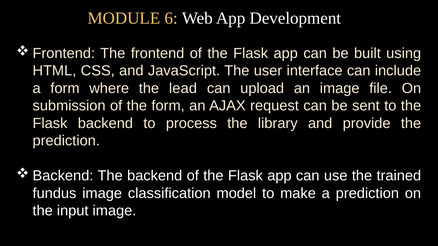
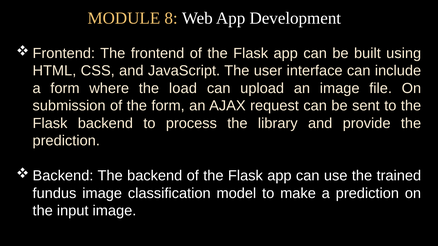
6: 6 -> 8 (171, 18)
lead: lead -> load (183, 88)
